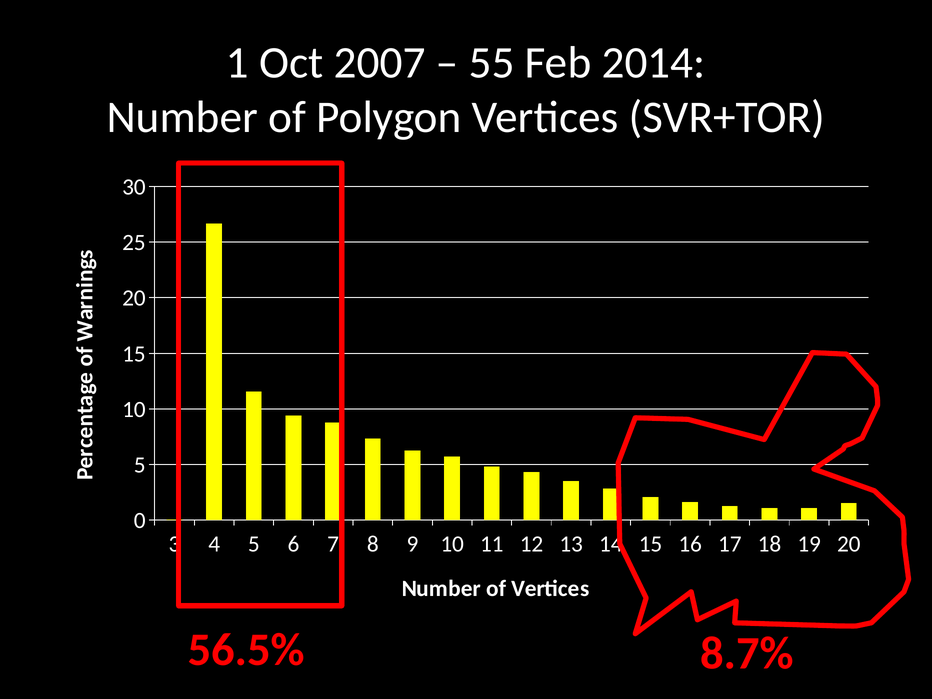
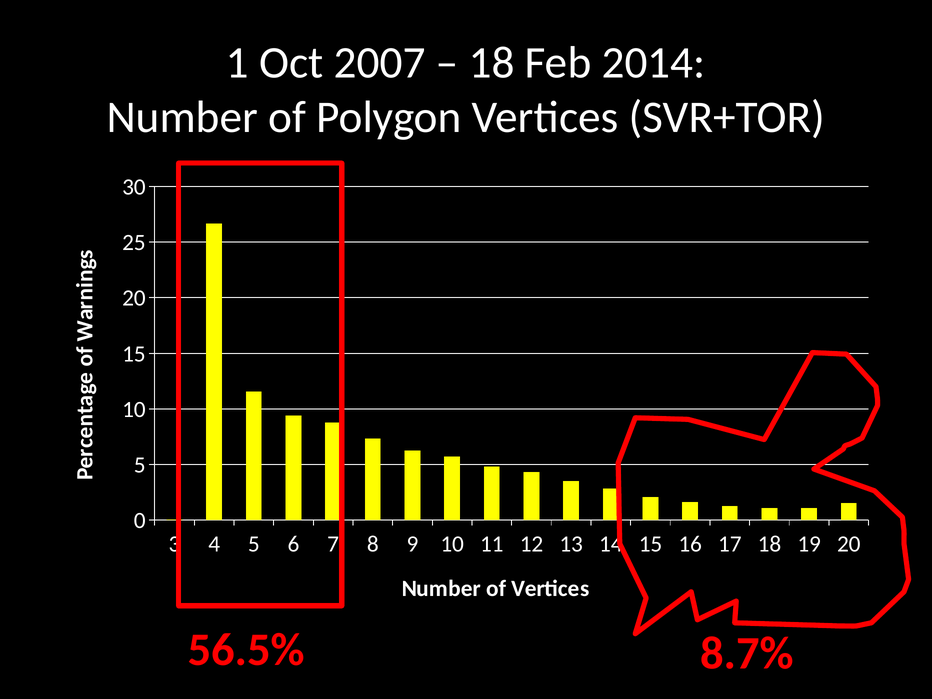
55: 55 -> 18 (492, 63)
